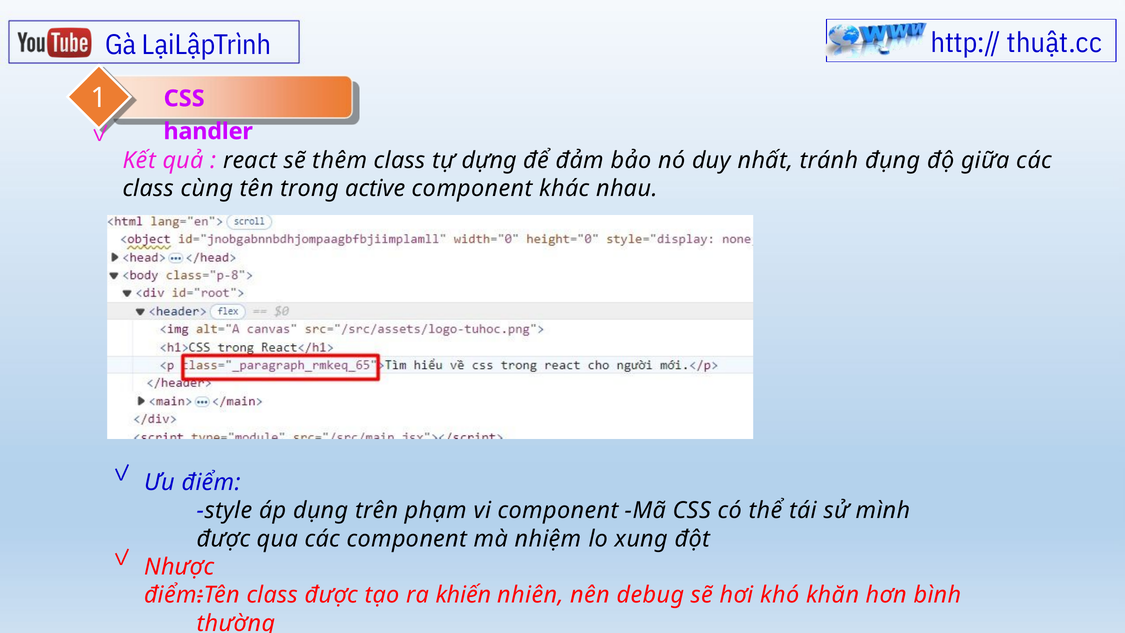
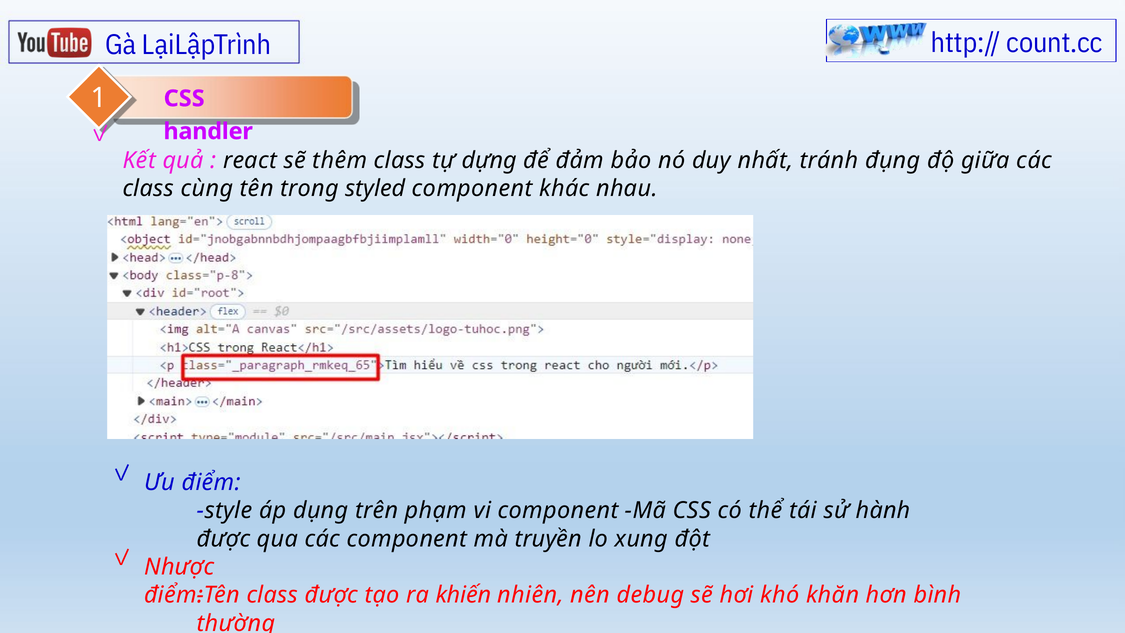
thuật.cc: thuật.cc -> count.cc (1055, 43)
active: active -> styled (375, 188)
mình: mình -> hành (883, 511)
nhiệm: nhiệm -> truyền (548, 539)
